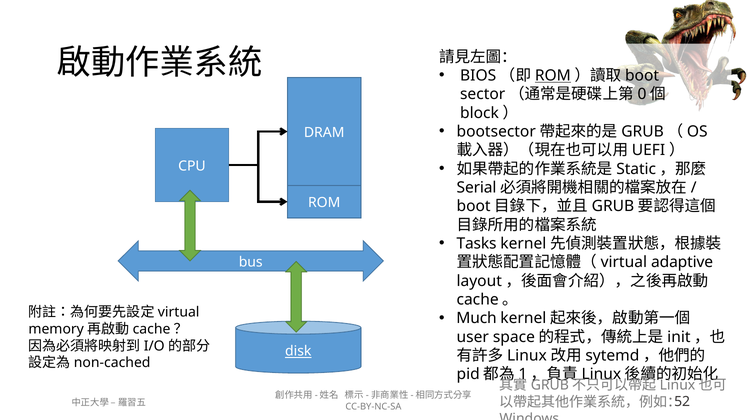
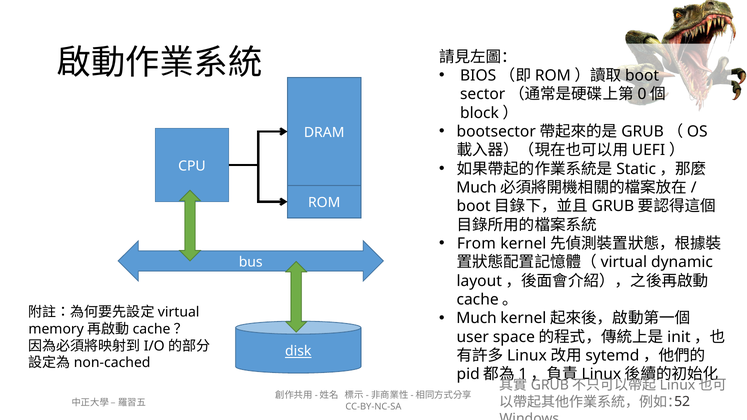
ROM underline: present -> none (553, 76)
Serial: Serial -> Much (477, 188)
Tasks: Tasks -> From (476, 244)
adaptive: adaptive -> dynamic (682, 262)
